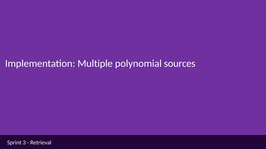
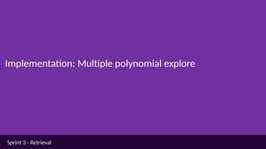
sources: sources -> explore (180, 64)
